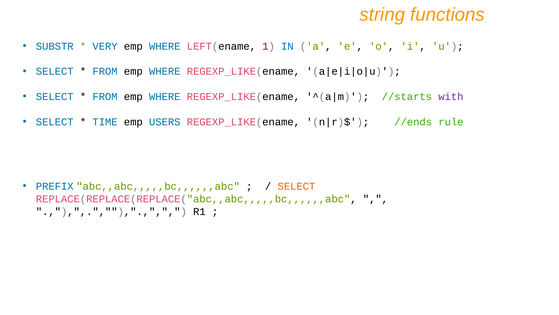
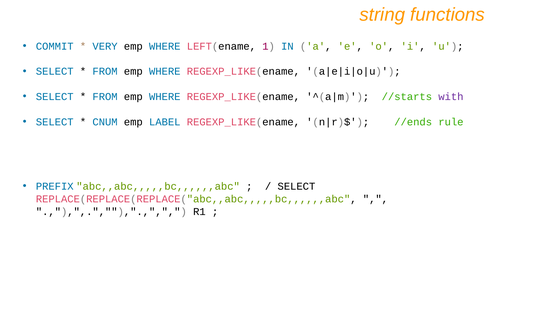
SUBSTR: SUBSTR -> COMMIT (55, 46)
TIME: TIME -> CNUM (105, 122)
USERS: USERS -> LABEL (165, 122)
SELECT colour: orange -> black (296, 186)
